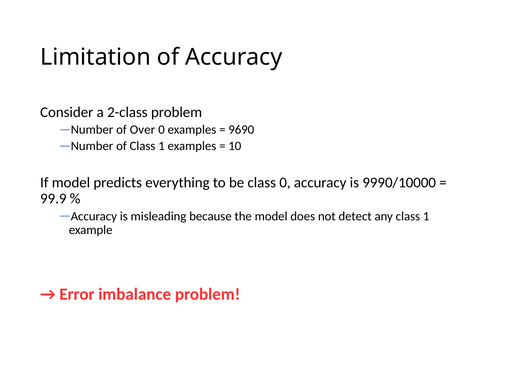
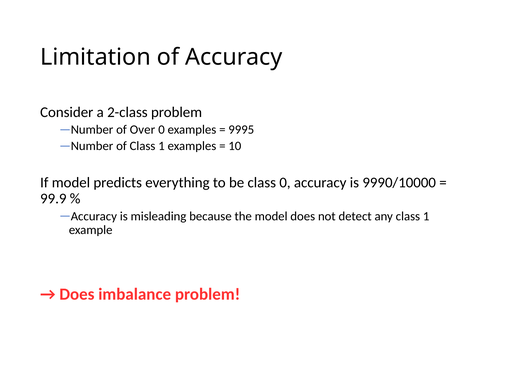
9690: 9690 -> 9995 (241, 130)
Error: Error -> Does (77, 295)
